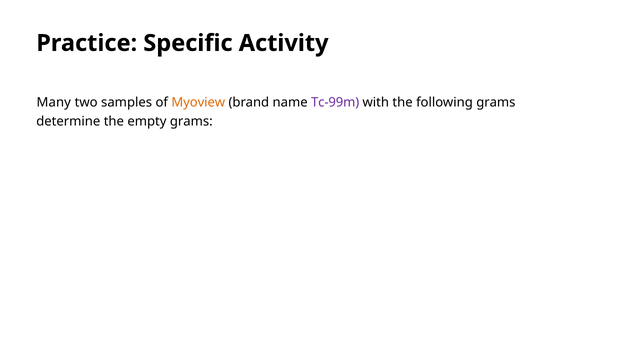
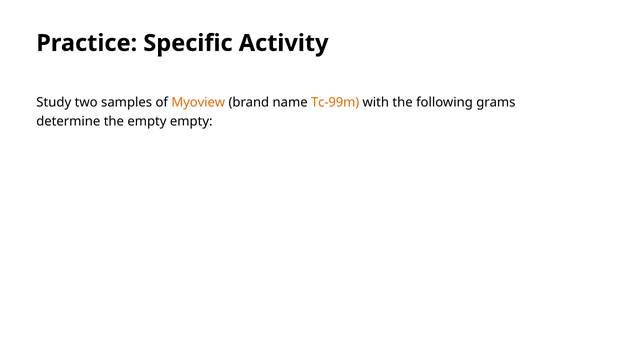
Many: Many -> Study (54, 103)
Tc-99m colour: purple -> orange (335, 103)
empty grams: grams -> empty (191, 121)
